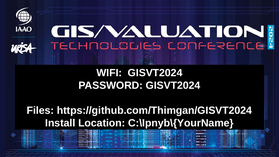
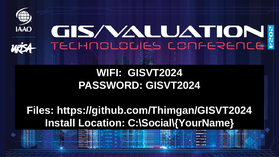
C:\Ipnyb\{YourName: C:\Ipnyb\{YourName -> C:\Social\{YourName (181, 123)
